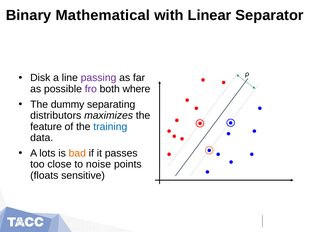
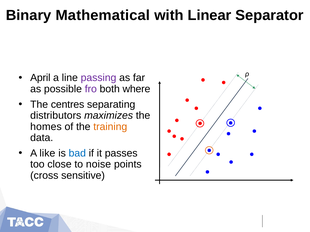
Disk: Disk -> April (40, 78)
dummy: dummy -> centres (68, 105)
feature: feature -> homes (46, 127)
training colour: blue -> orange (110, 127)
lots: lots -> like (47, 154)
bad colour: orange -> blue (77, 154)
floats: floats -> cross (44, 176)
